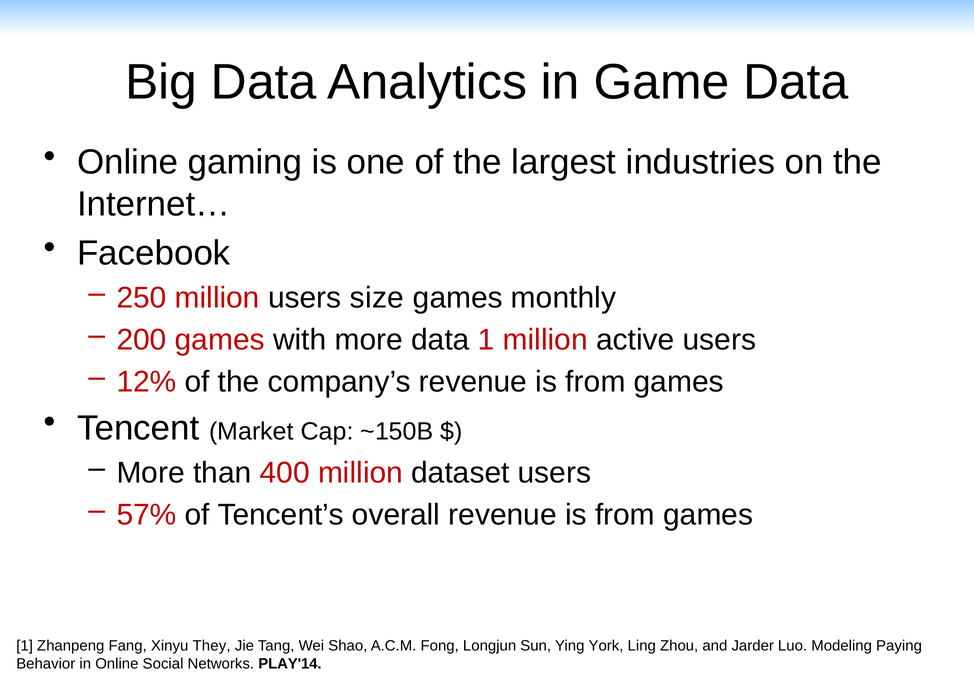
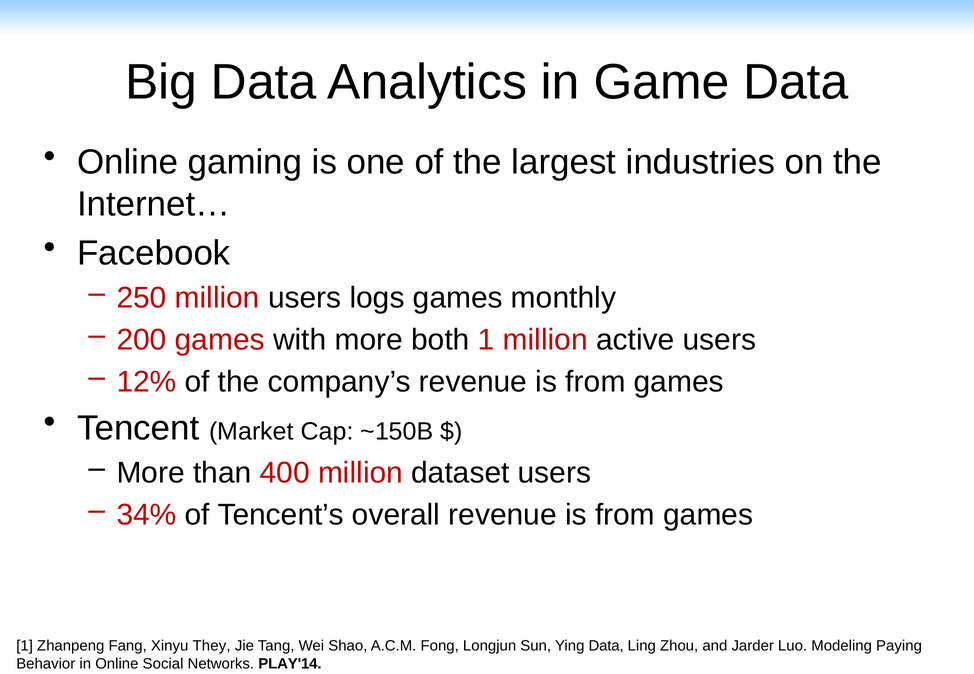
size: size -> logs (377, 298)
more data: data -> both (440, 340)
57%: 57% -> 34% (147, 515)
Ying York: York -> Data (606, 646)
